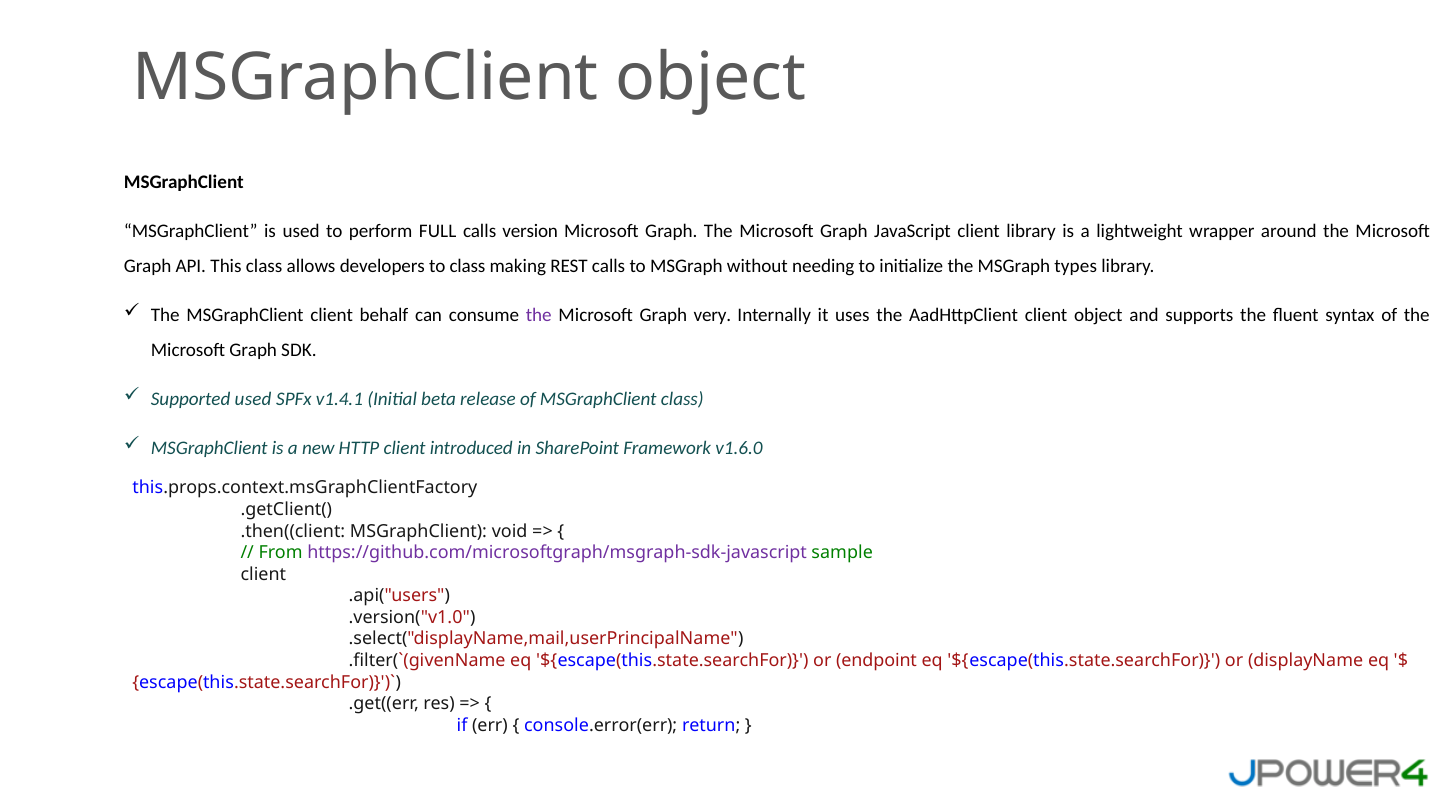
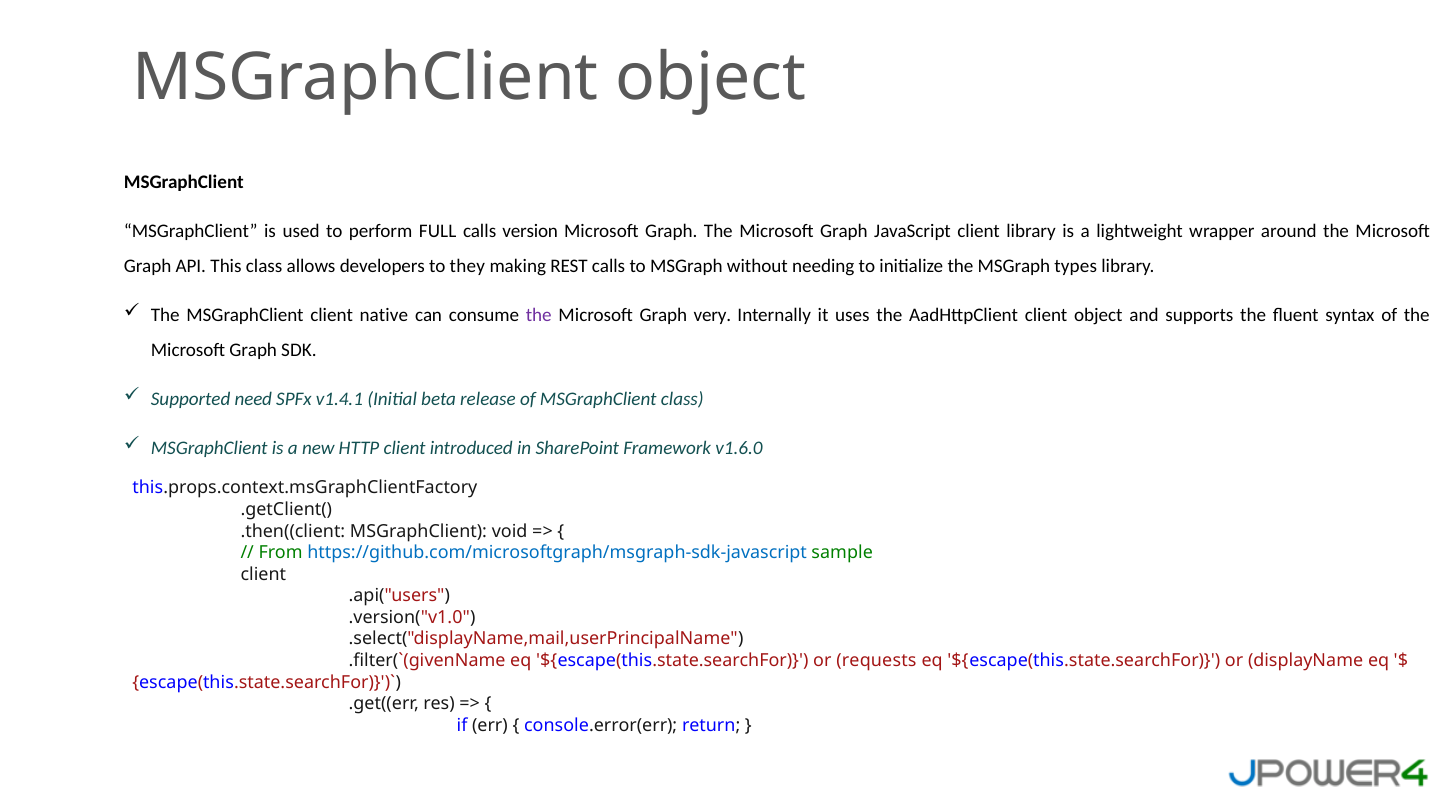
to class: class -> they (467, 266)
behalf: behalf -> native (384, 315)
Supported used: used -> need (253, 399)
https://github.com/microsoftgraph/msgraph-sdk-javascript colour: purple -> blue (557, 553)
endpoint: endpoint -> requests (876, 661)
